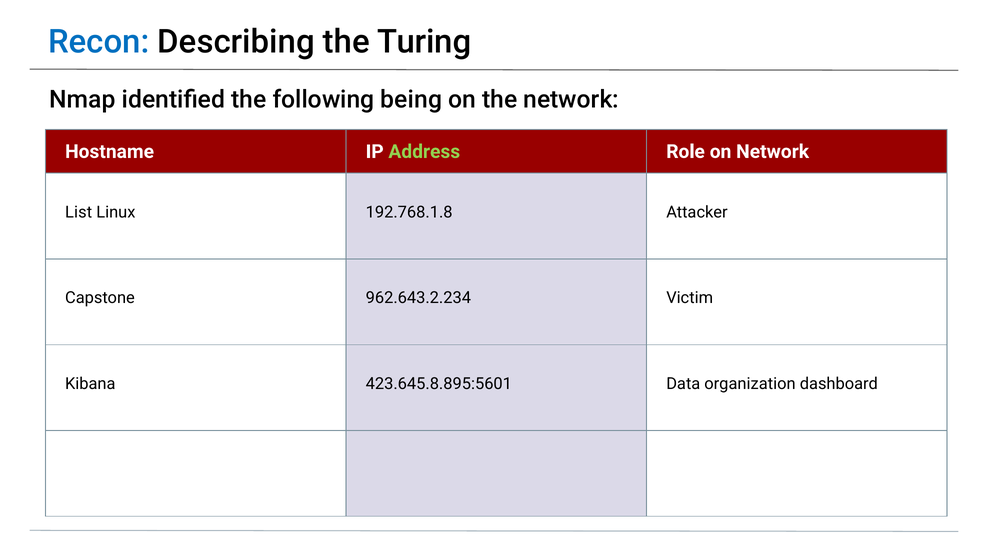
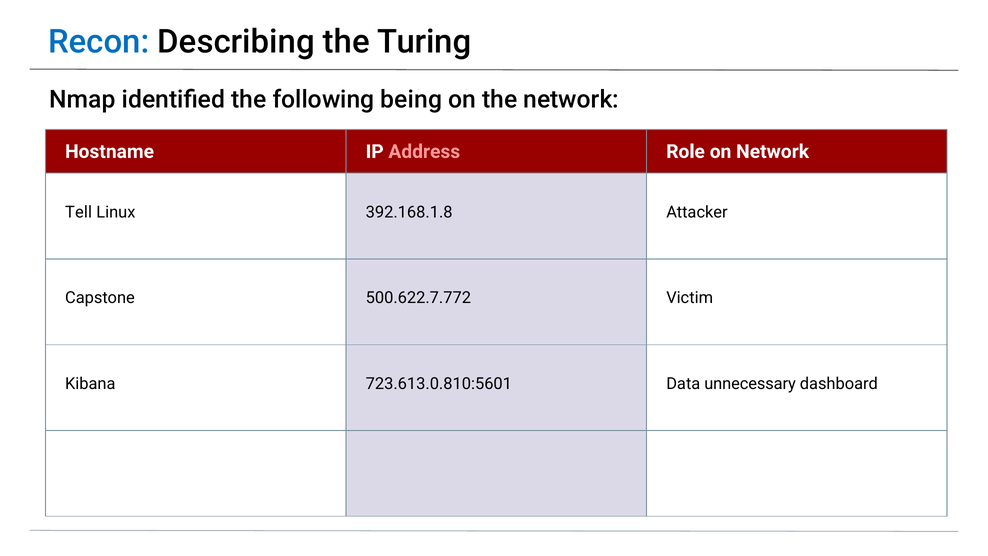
Address colour: light green -> pink (424, 152)
List: List -> Tell (79, 212)
192.768.1.8: 192.768.1.8 -> 392.168.1.8 (409, 212)
962.643.2.234: 962.643.2.234 -> 500.622.7.772 (418, 298)
423.645.8.895:5601: 423.645.8.895:5601 -> 723.613.0.810:5601 (439, 384)
organization: organization -> unnecessary (750, 384)
